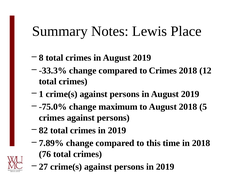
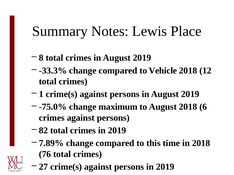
to Crimes: Crimes -> Vehicle (163, 71)
5: 5 -> 6 (203, 107)
